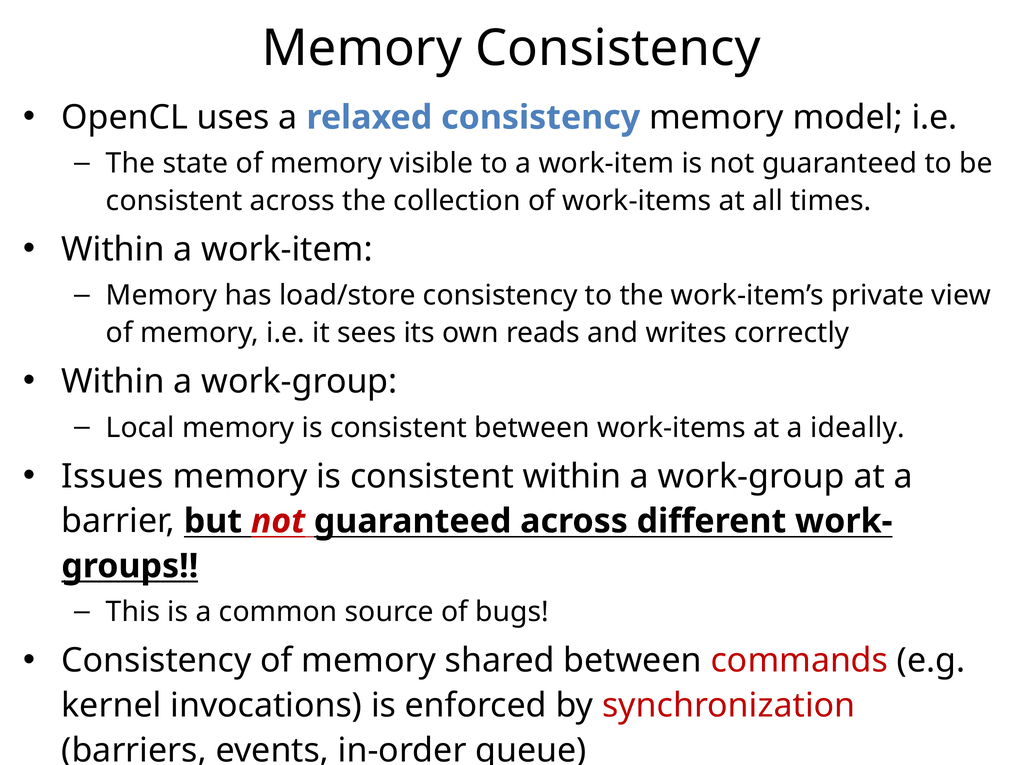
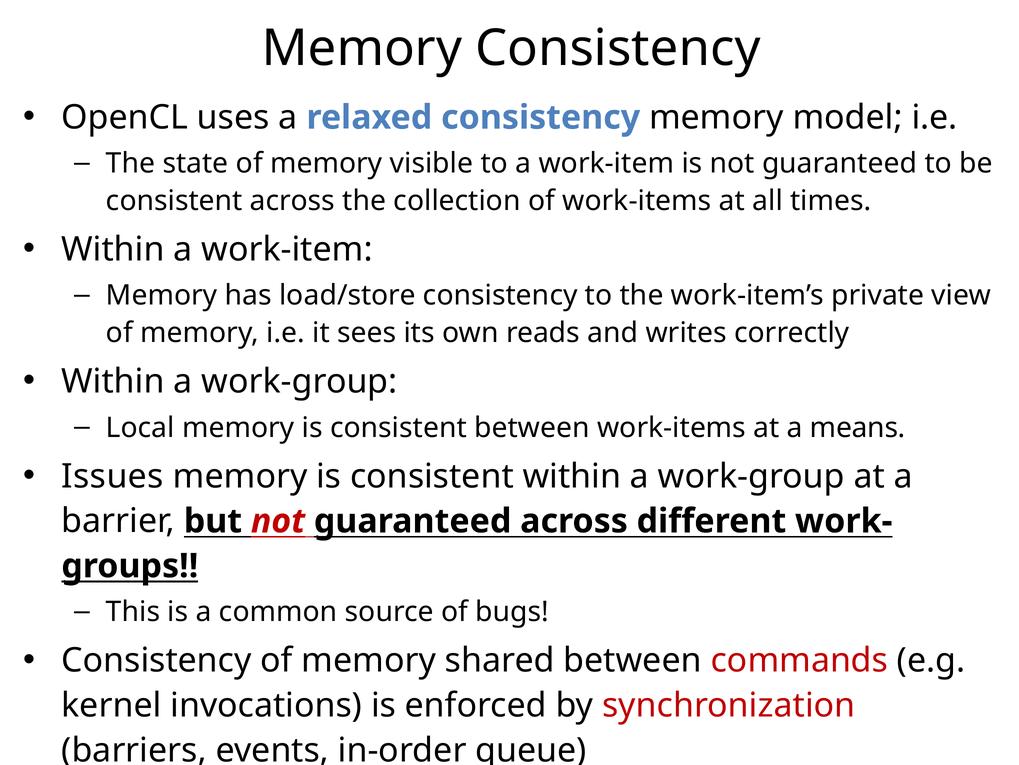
ideally: ideally -> means (858, 427)
